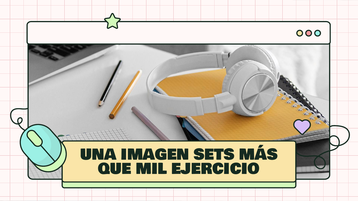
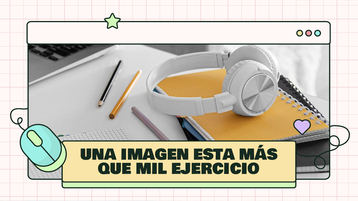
SETS: SETS -> ESTA (214, 155)
